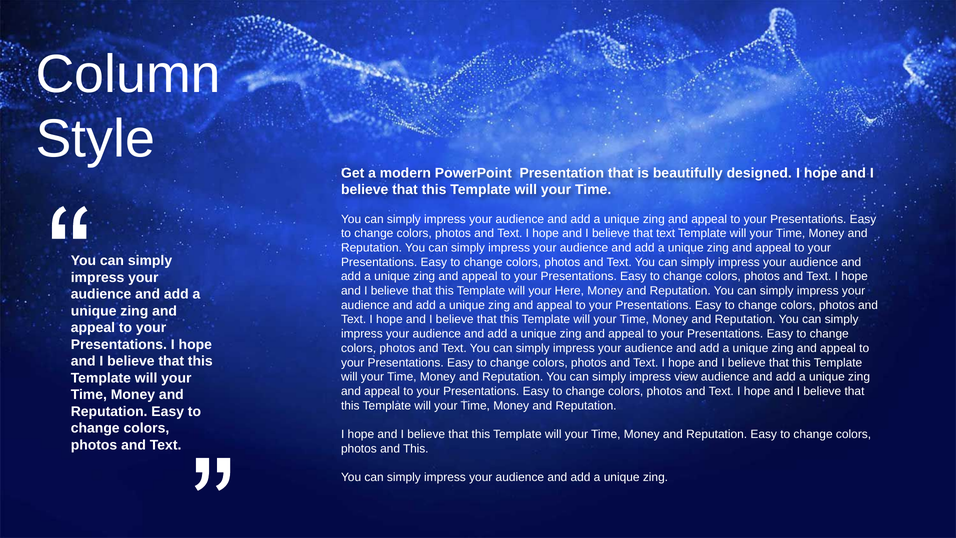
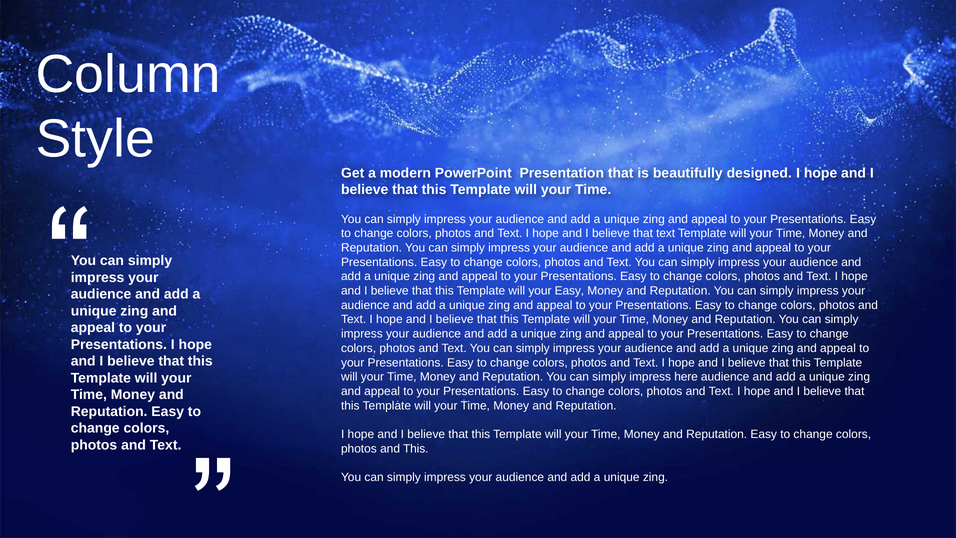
your Here: Here -> Easy (569, 291)
view: view -> here (686, 377)
